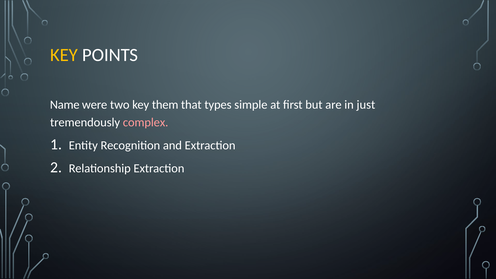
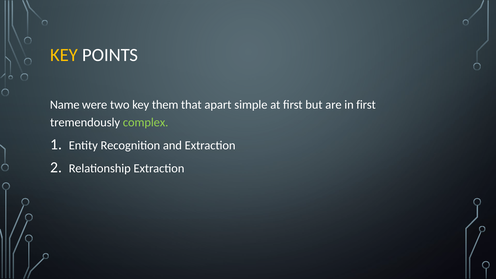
types: types -> apart (218, 105)
in just: just -> first (366, 105)
complex colour: pink -> light green (146, 123)
